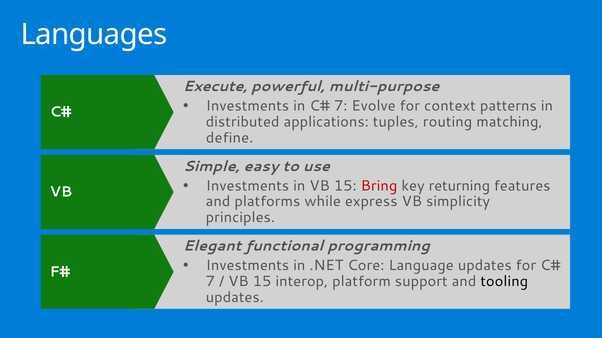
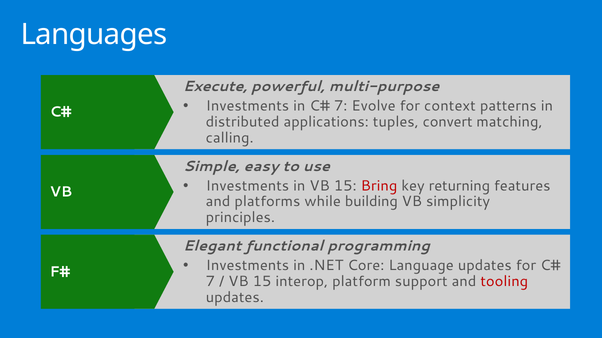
routing: routing -> convert (448, 122)
define: define -> calling (230, 138)
express: express -> building (371, 202)
tooling colour: black -> red (504, 282)
